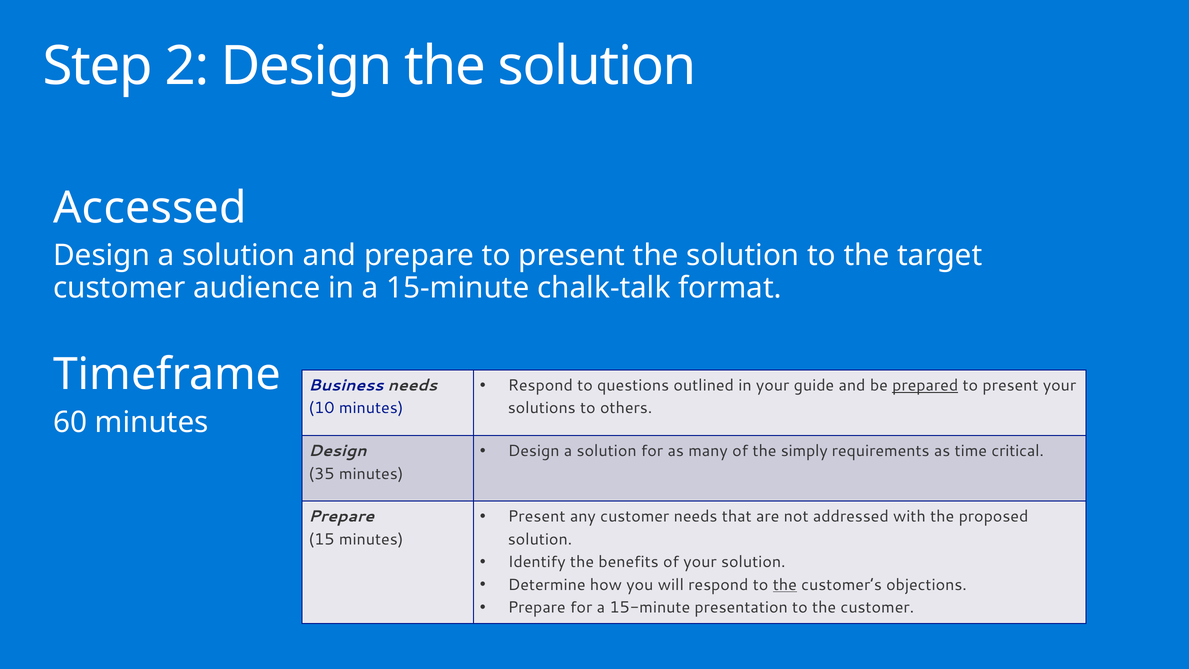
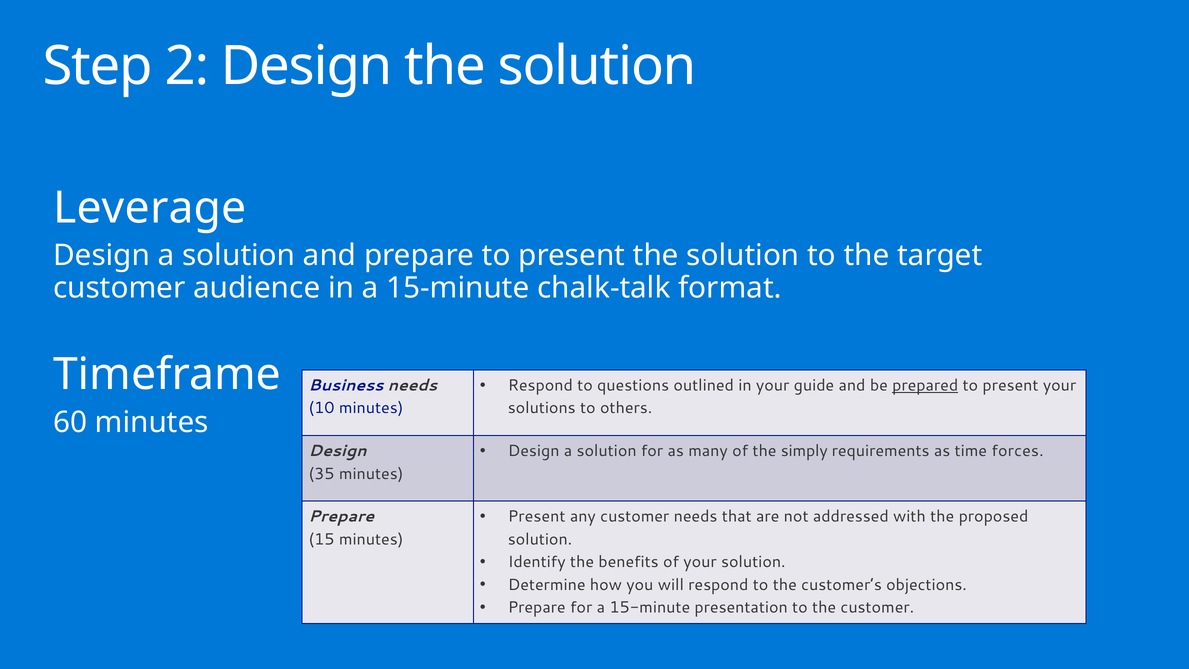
Accessed: Accessed -> Leverage (150, 208)
critical: critical -> forces (1018, 451)
the underline: present -> none (785, 585)
